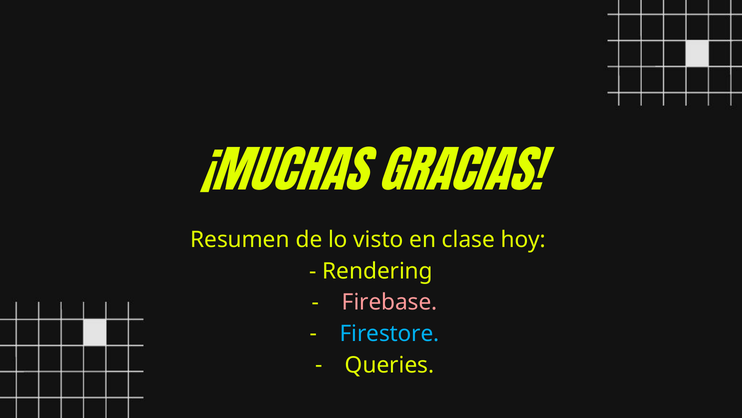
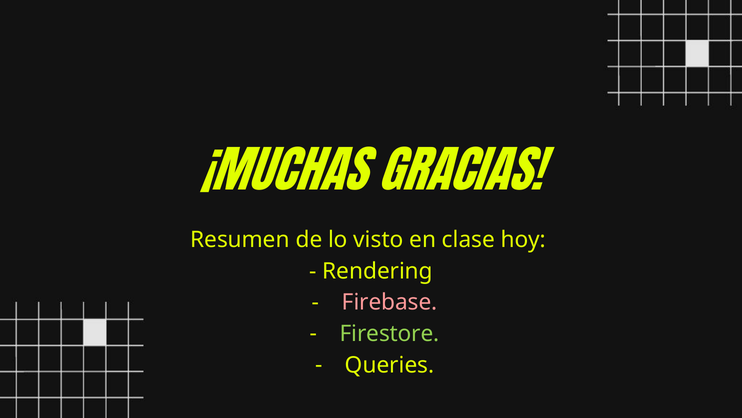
Firestore colour: light blue -> light green (390, 333)
